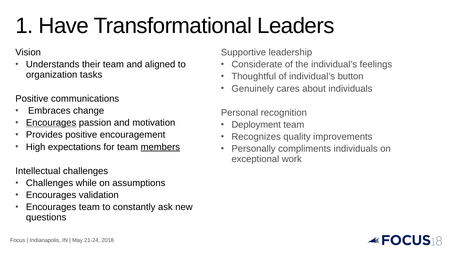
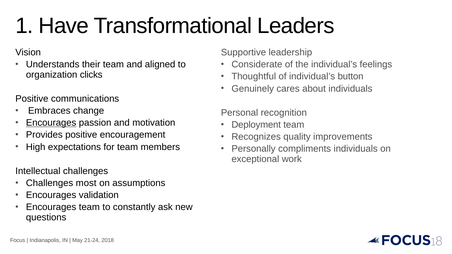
tasks: tasks -> clicks (91, 75)
members underline: present -> none (160, 147)
while: while -> most (86, 183)
